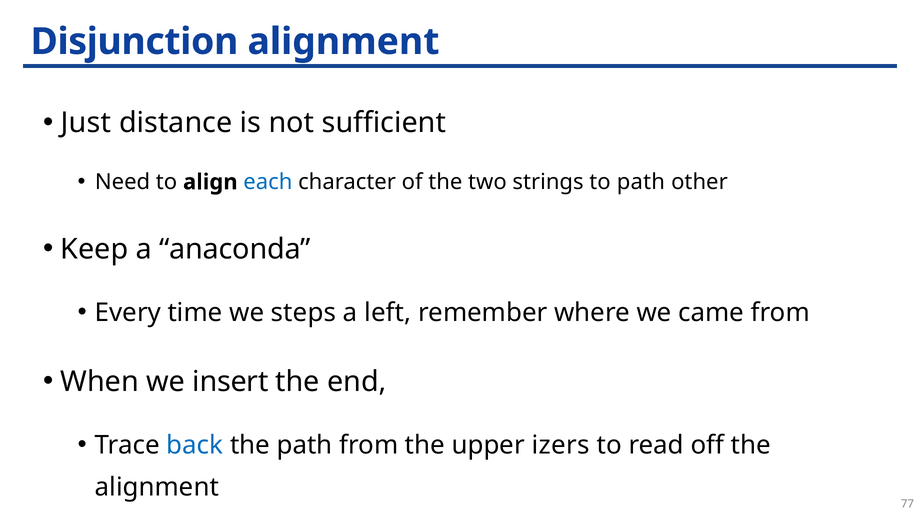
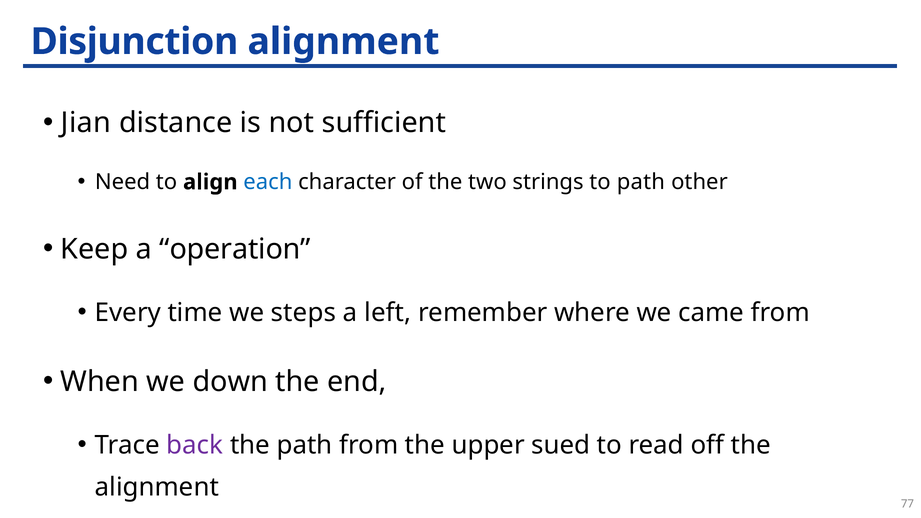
Just: Just -> Jian (86, 123)
anaconda: anaconda -> operation (235, 249)
insert: insert -> down (230, 382)
back colour: blue -> purple (195, 445)
izers: izers -> sued (561, 445)
